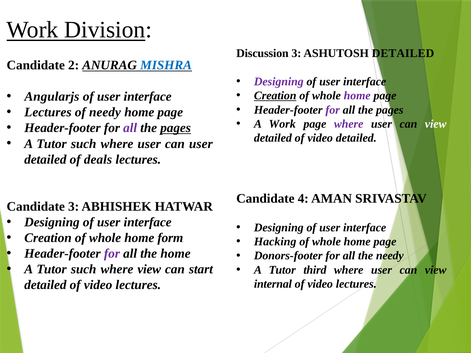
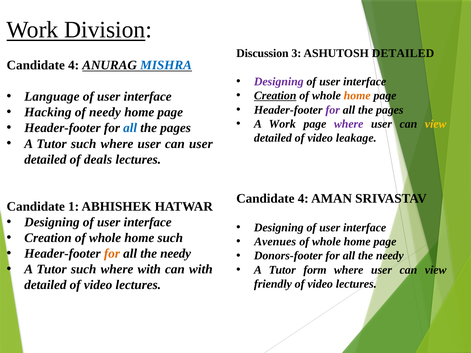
2: 2 -> 4 (74, 65)
home colour: purple -> orange (357, 96)
Angularjs: Angularjs -> Language (52, 97)
Lectures: Lectures -> Hacking (48, 112)
view colour: white -> yellow (436, 124)
all colour: purple -> blue (130, 128)
pages underline: present -> none (176, 128)
video detailed: detailed -> leakage (356, 138)
Candidate 3: 3 -> 1 (74, 207)
home form: form -> such (170, 238)
Hacking: Hacking -> Avenues (275, 242)
for colour: purple -> orange (112, 254)
home: home -> needy (176, 254)
where view: view -> with (149, 269)
can start: start -> with (201, 269)
third: third -> form (315, 270)
internal: internal -> friendly (273, 284)
